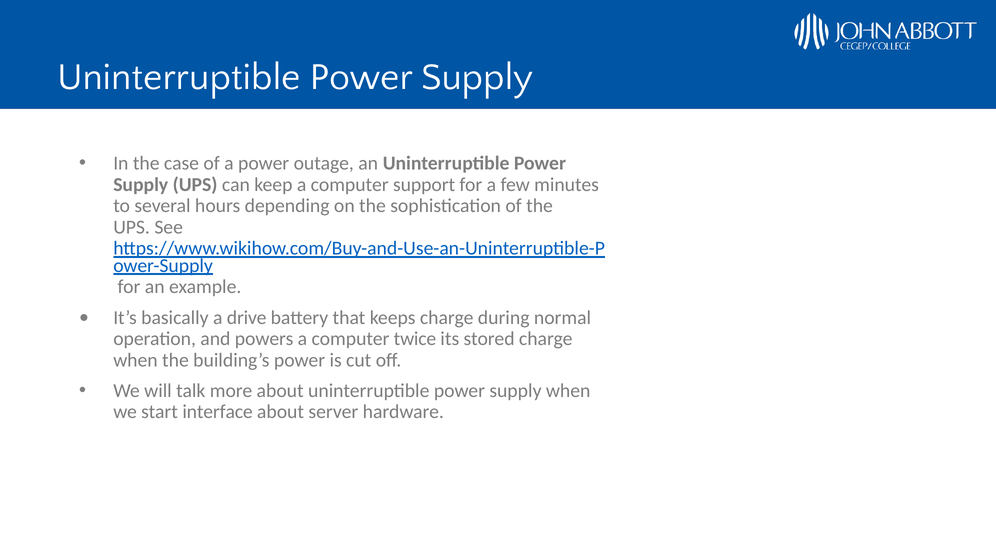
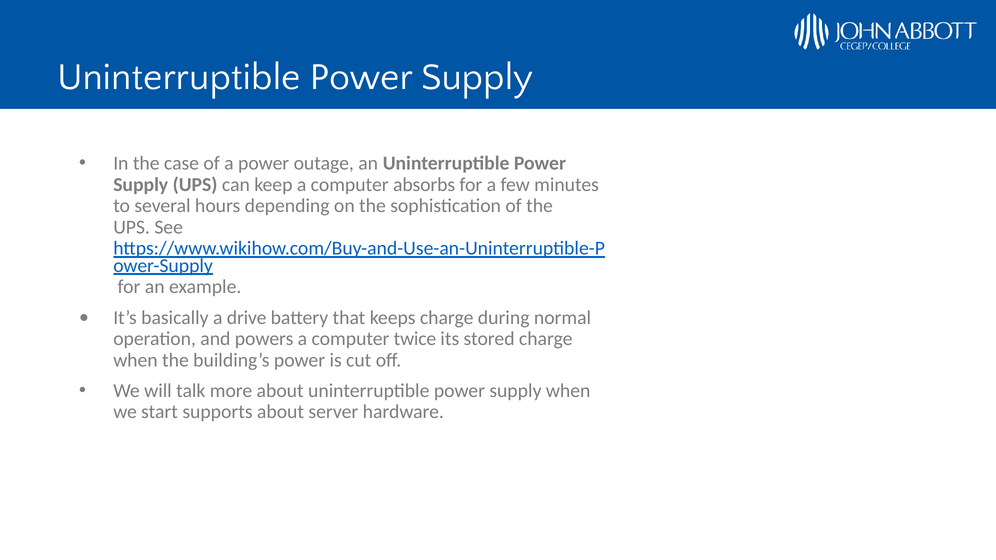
support: support -> absorbs (424, 185)
interface: interface -> supports (217, 412)
